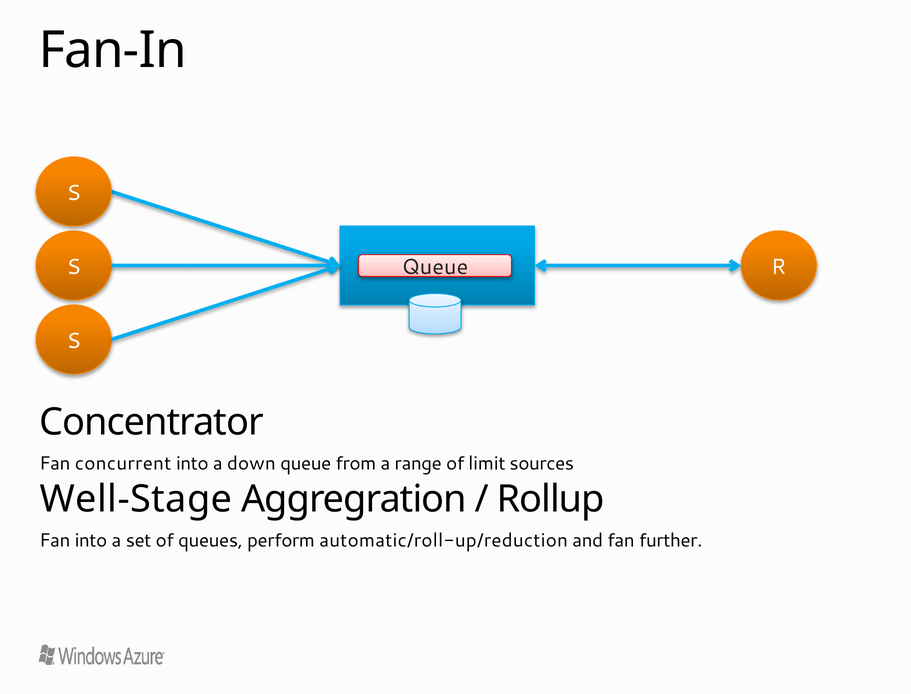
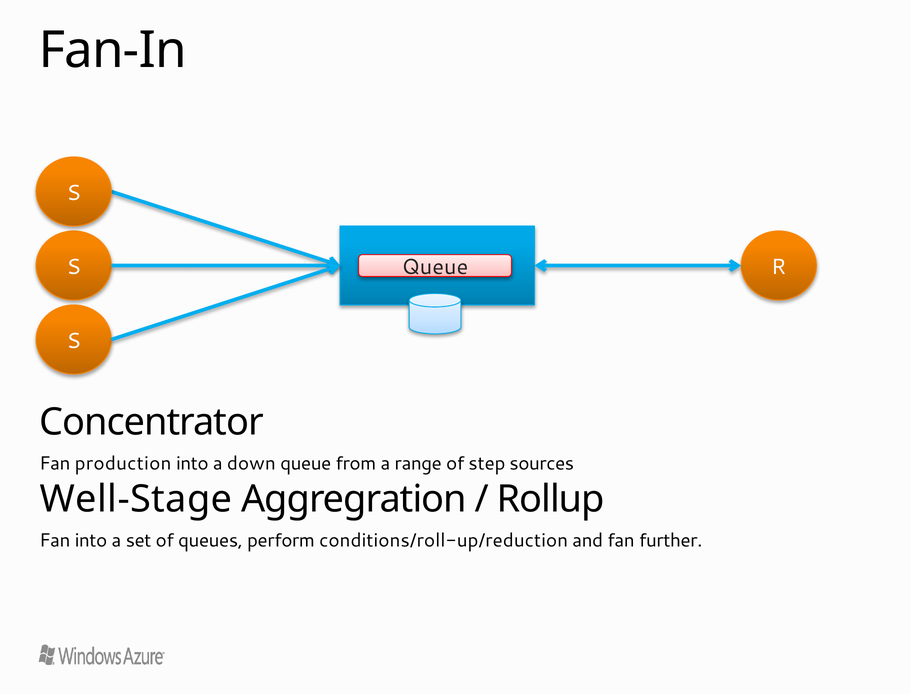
concurrent: concurrent -> production (123, 464)
limit: limit -> step (487, 464)
automatic/roll-up/reduction: automatic/roll-up/reduction -> conditions/roll-up/reduction (444, 540)
